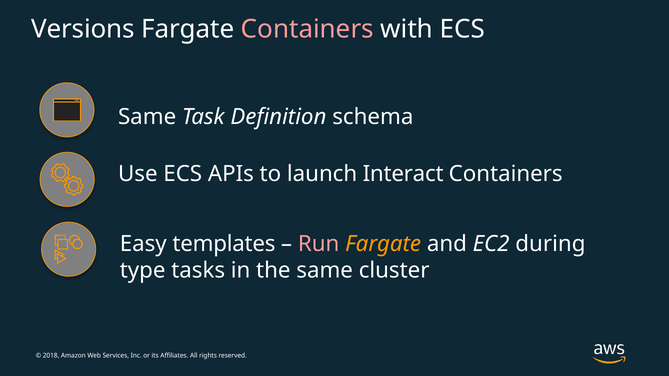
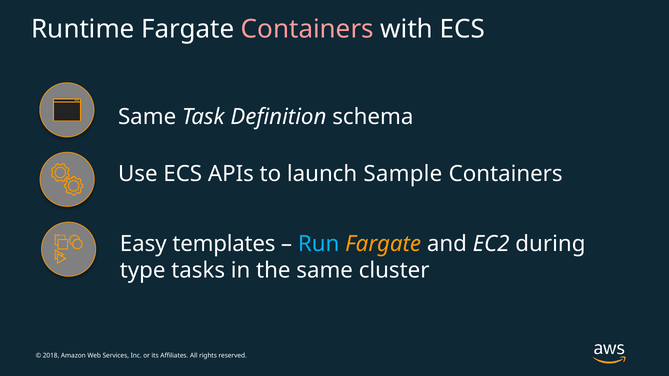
Versions: Versions -> Runtime (83, 29)
Interact: Interact -> Sample (403, 174)
Run colour: pink -> light blue (319, 244)
